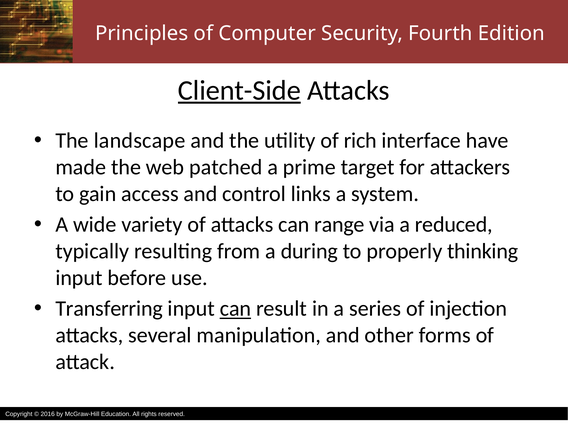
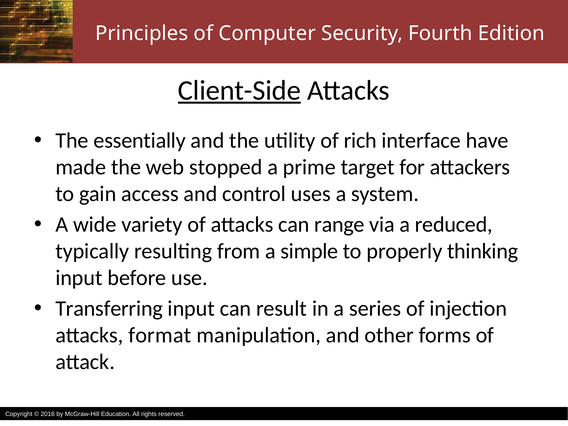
landscape: landscape -> essentially (140, 141)
patched: patched -> stopped (226, 167)
links: links -> uses (311, 194)
during: during -> simple (309, 251)
can underline: present -> none (235, 309)
several: several -> format (160, 335)
